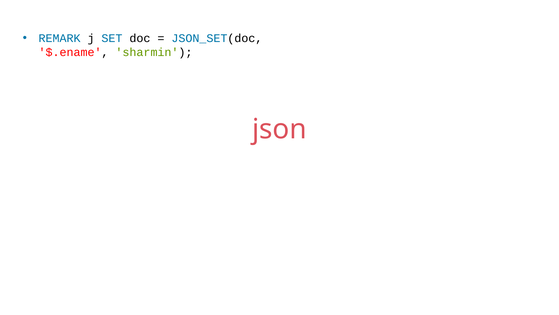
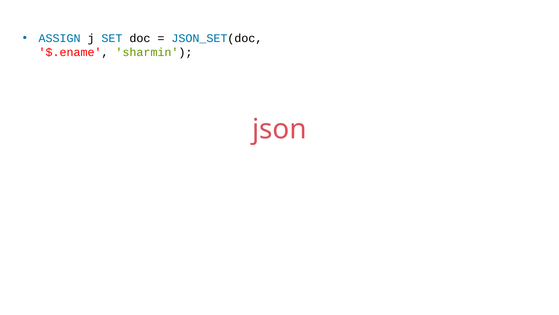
REMARK: REMARK -> ASSIGN (60, 38)
